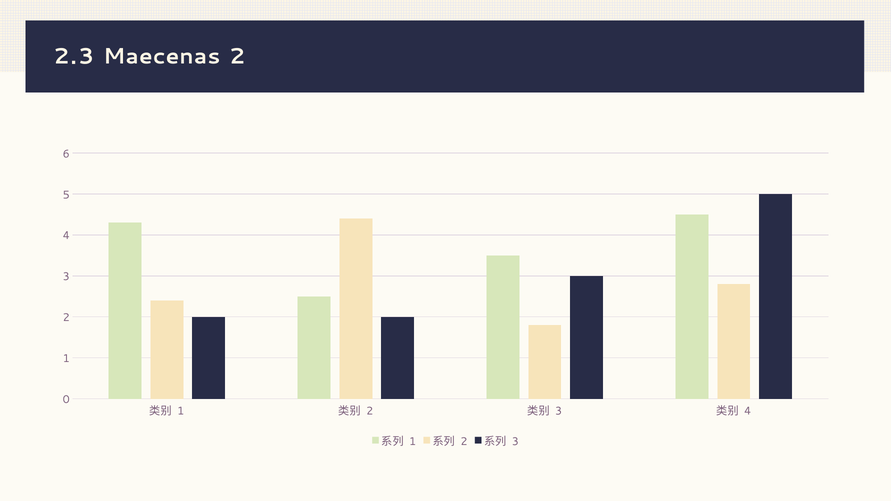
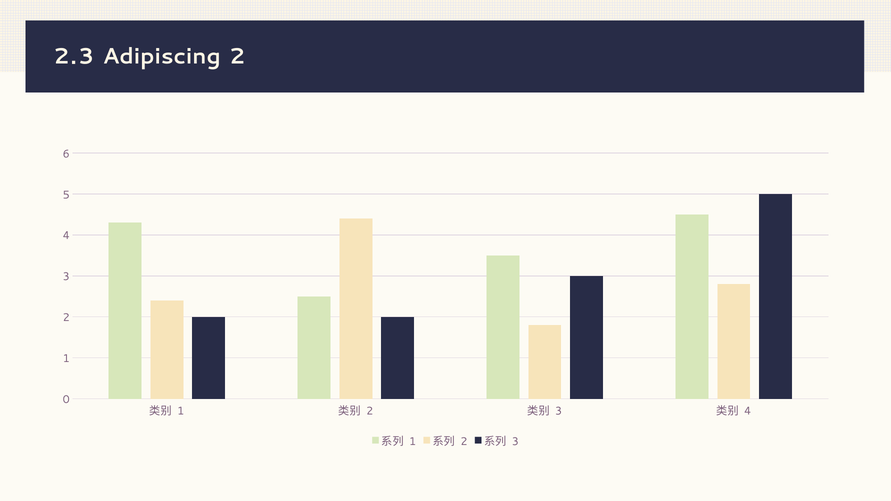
Maecenas: Maecenas -> Adipiscing (162, 57)
